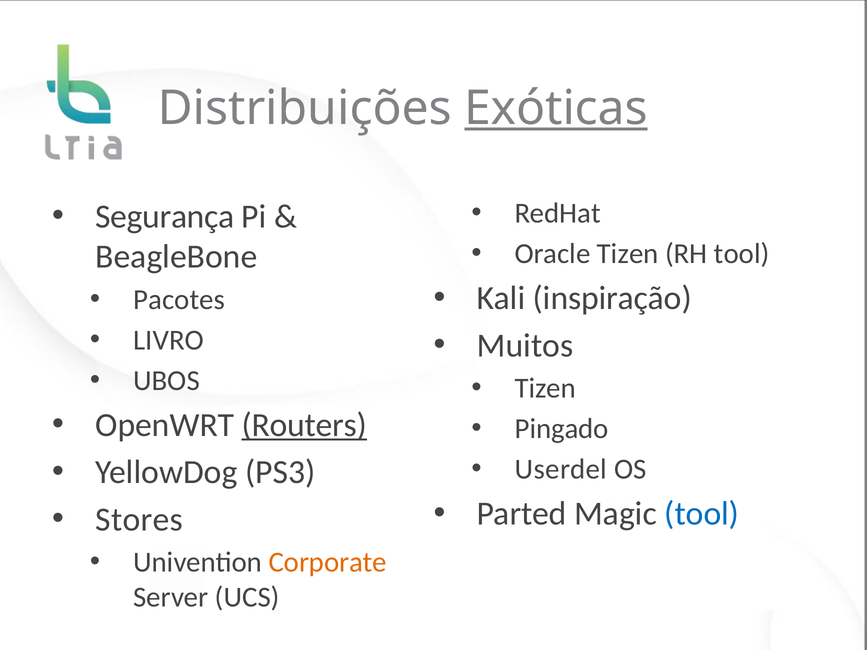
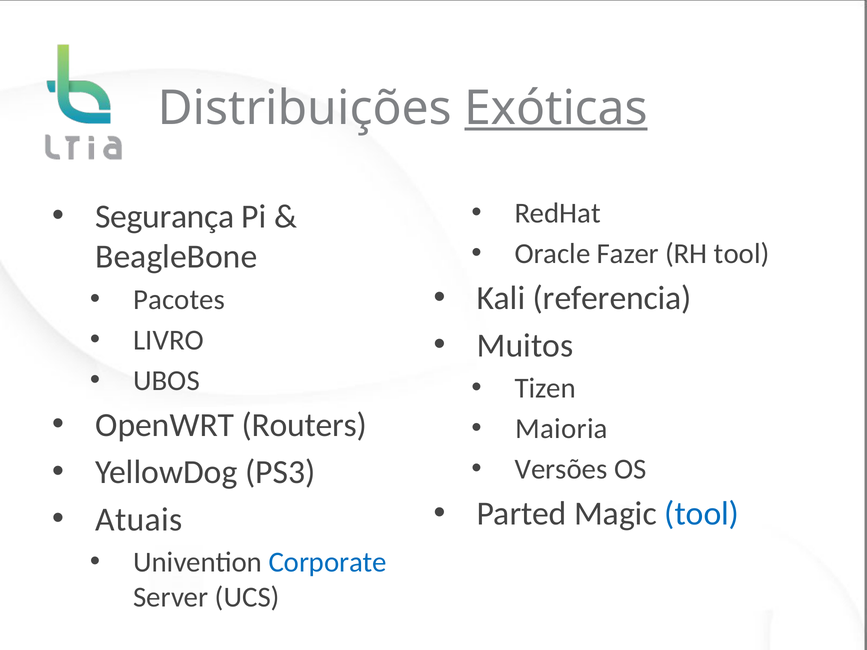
Oracle Tizen: Tizen -> Fazer (628, 254)
inspiração: inspiração -> referencia (612, 298)
Routers underline: present -> none (304, 425)
Pingado: Pingado -> Maioria (561, 429)
Userdel: Userdel -> Versões (561, 469)
Stores: Stores -> Atuais (139, 520)
Corporate colour: orange -> blue (328, 563)
